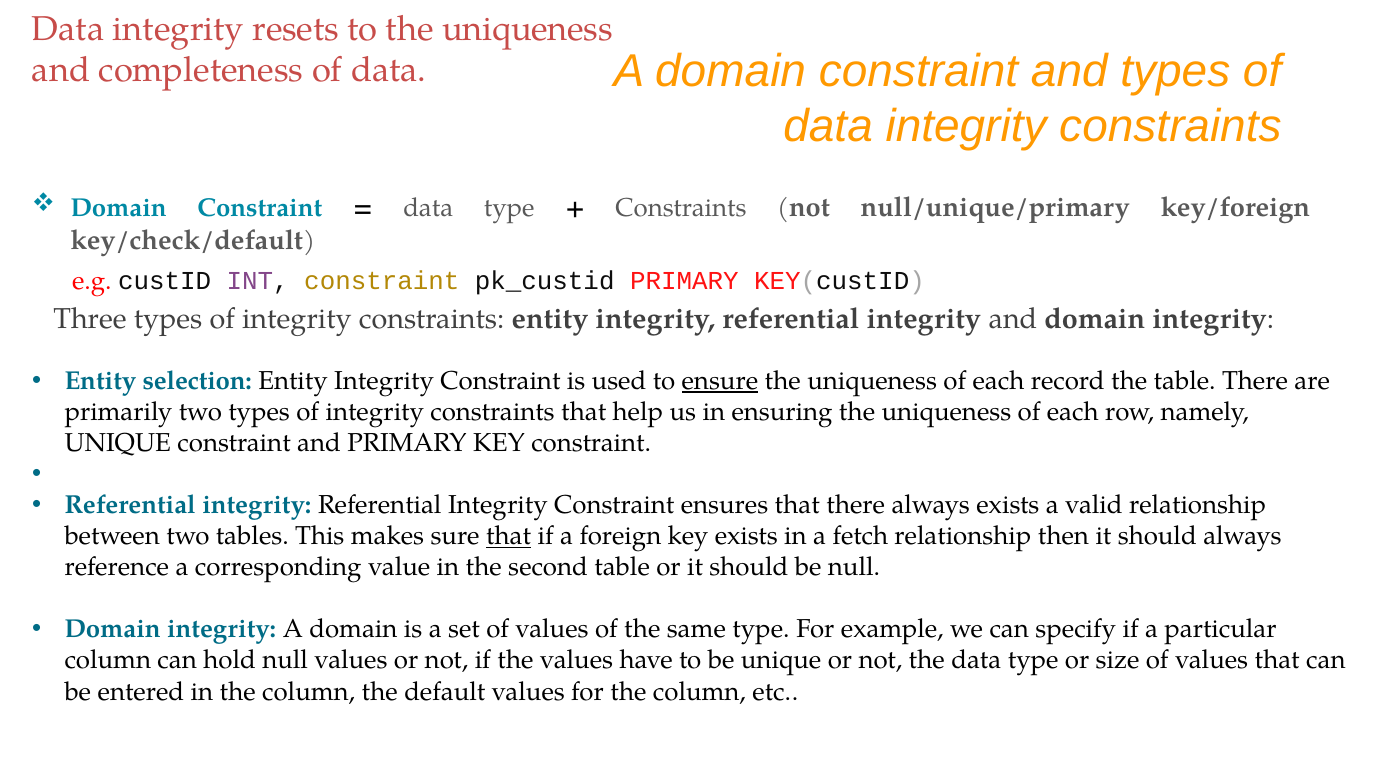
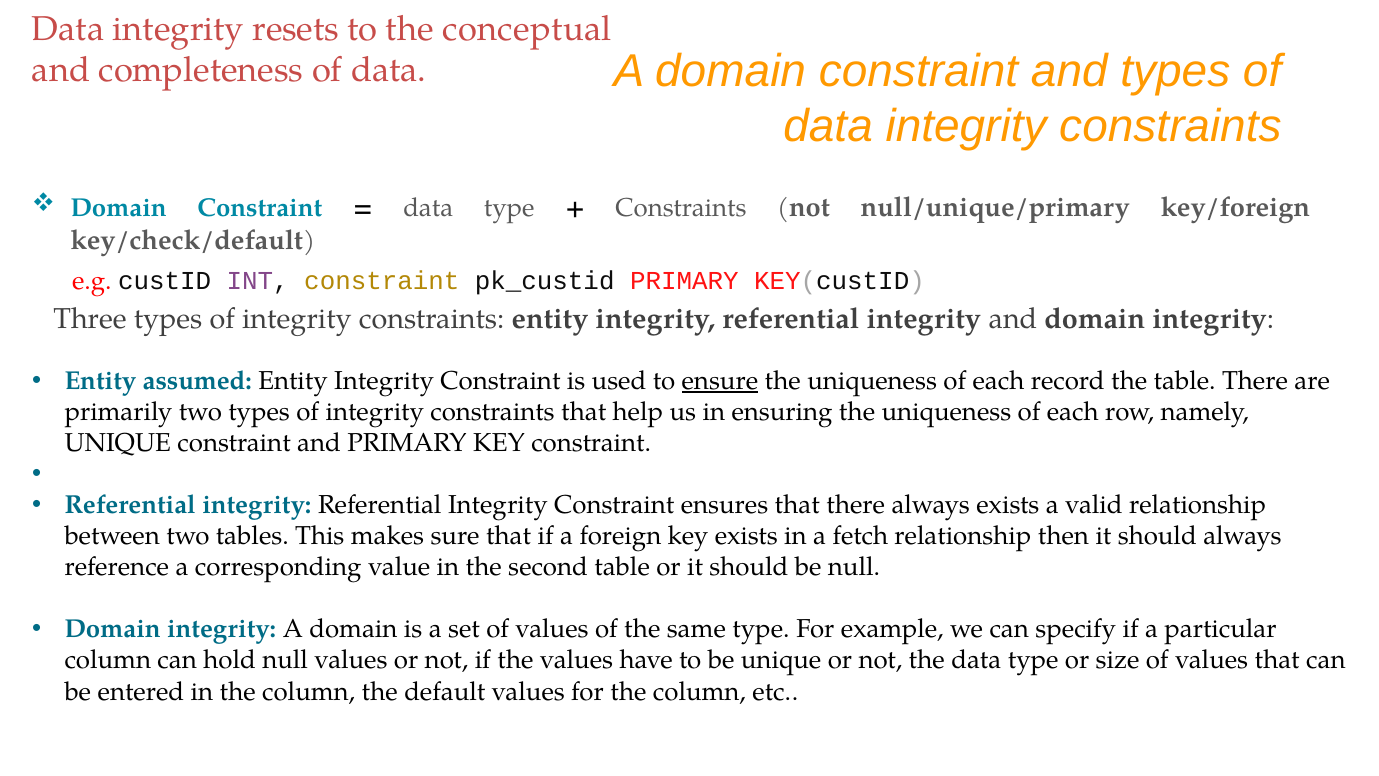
to the uniqueness: uniqueness -> conceptual (527, 29)
selection: selection -> assumed (197, 381)
that underline: present -> none (509, 536)
